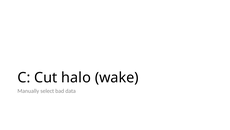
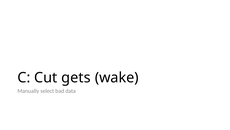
halo: halo -> gets (76, 77)
